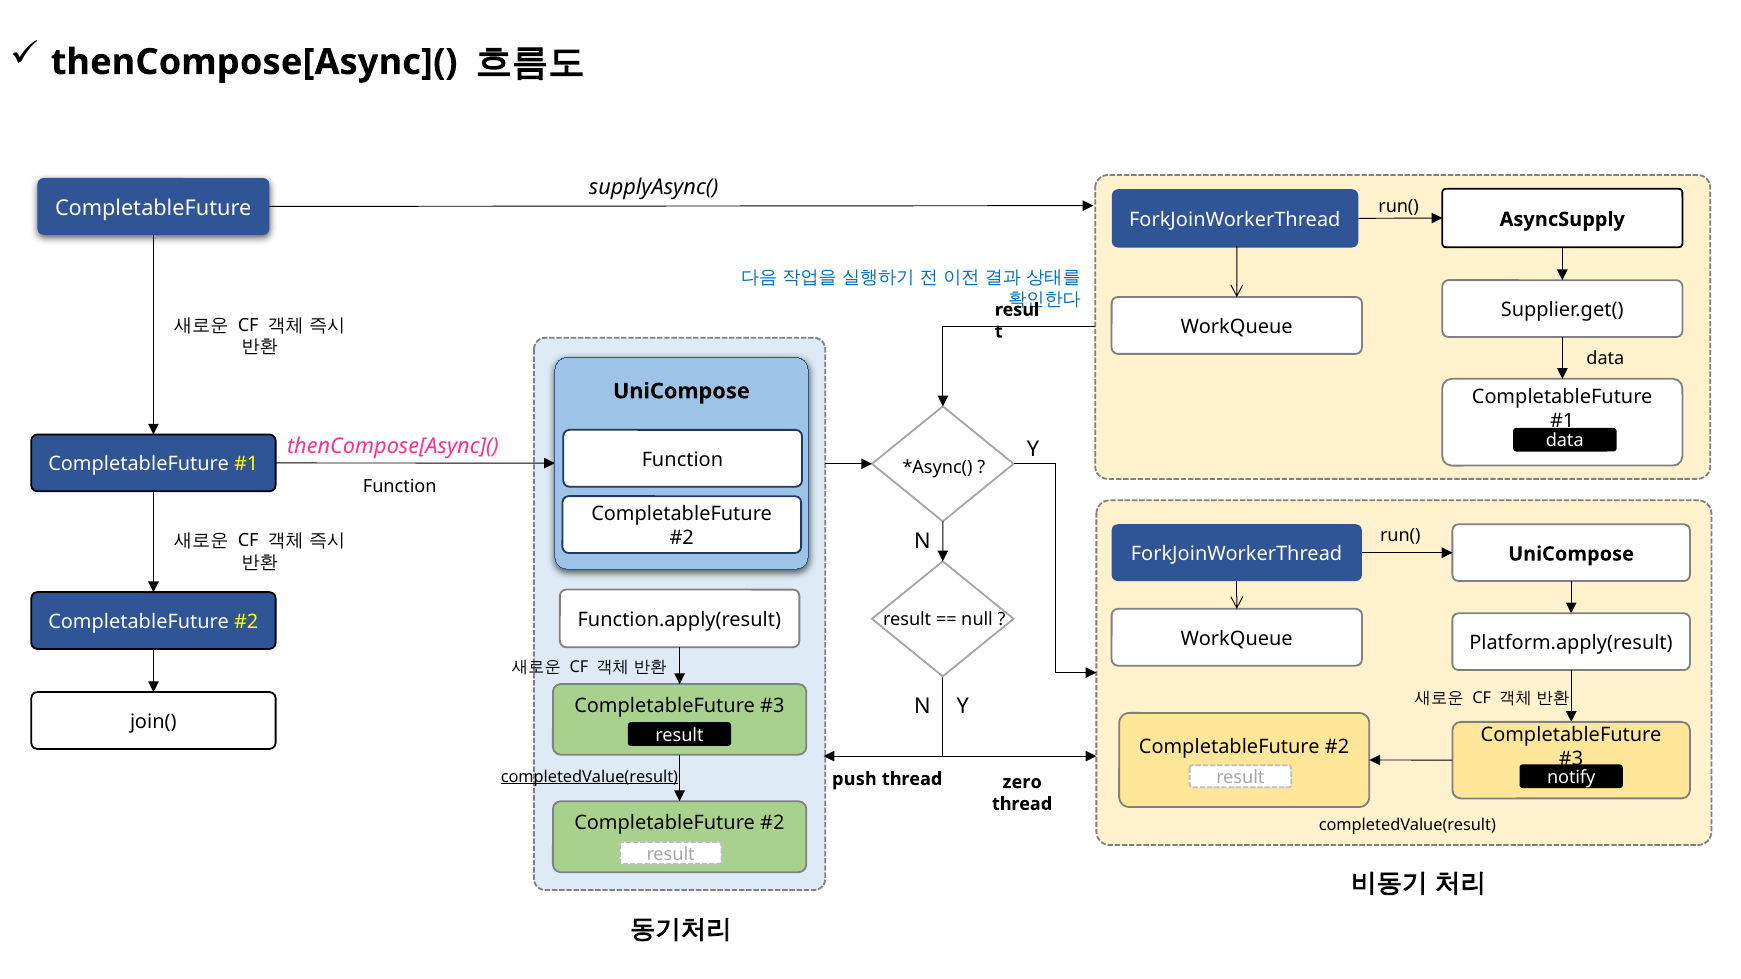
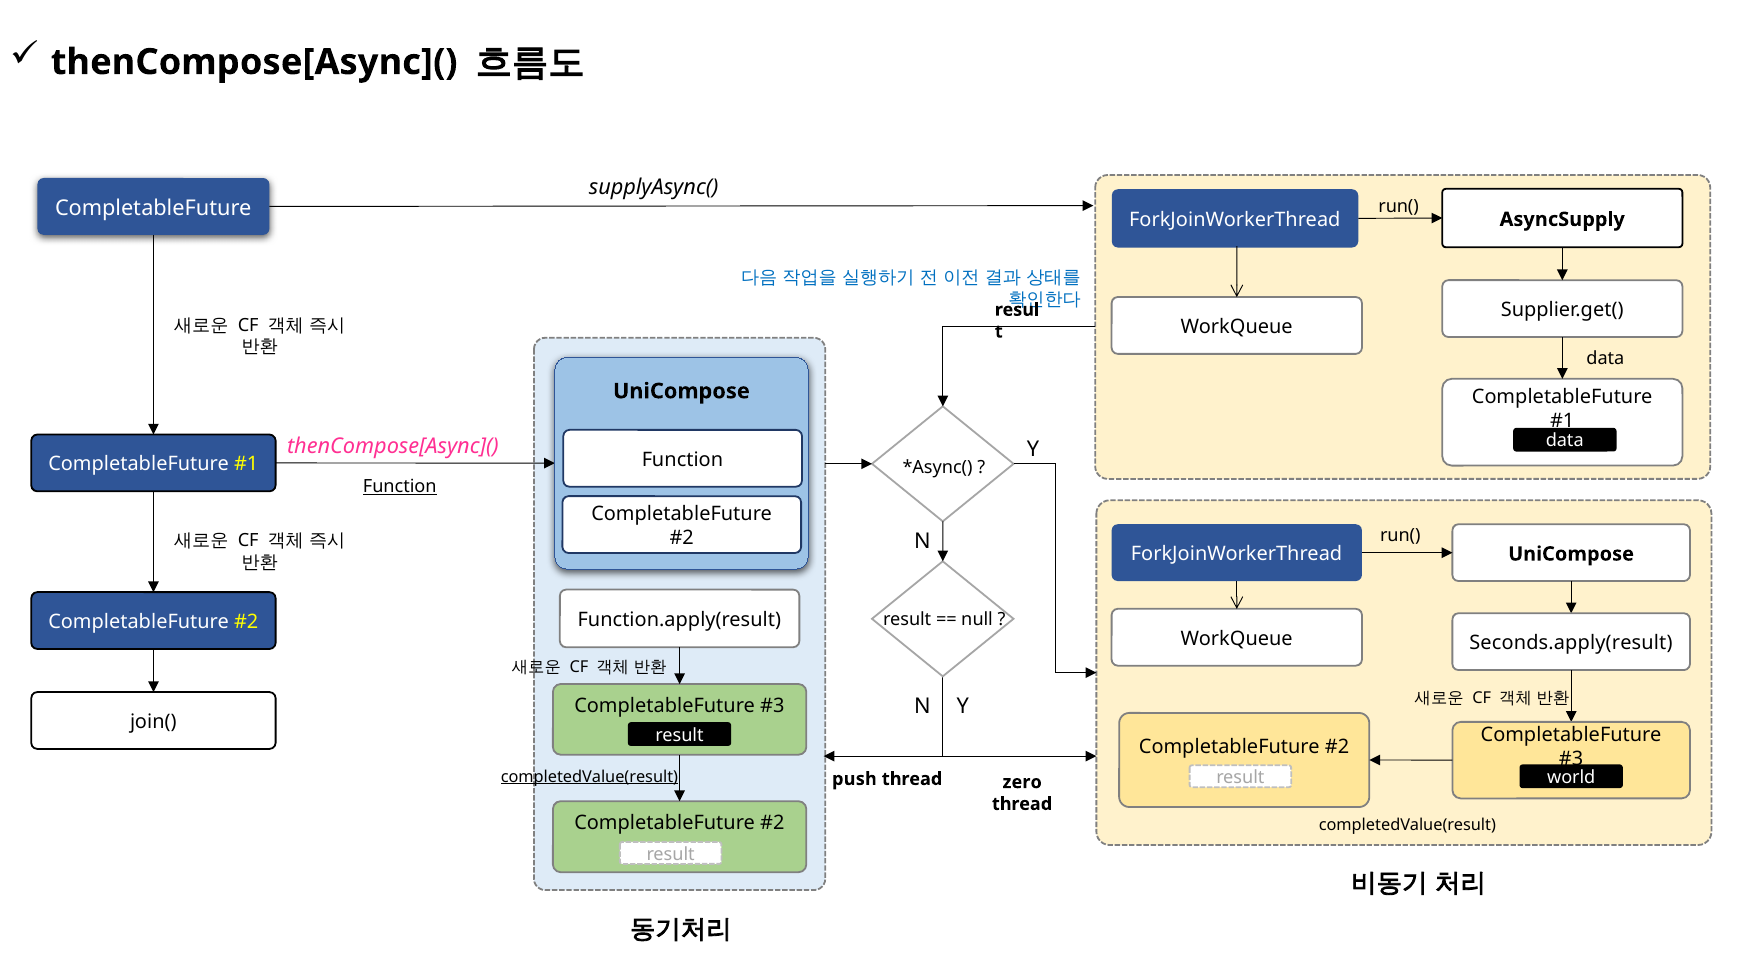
Function underline: none -> present (400, 487)
Platform.apply(result: Platform.apply(result -> Seconds.apply(result (1571, 643)
notify: notify -> world (1571, 778)
